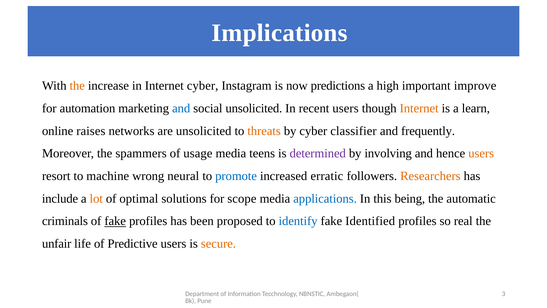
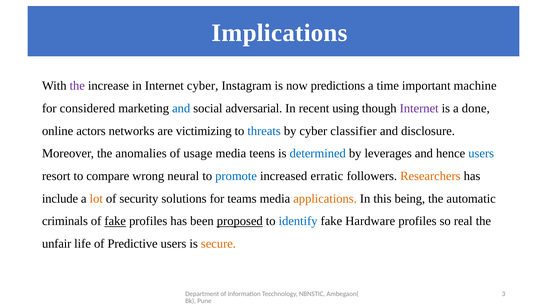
the colour: orange -> purple (77, 86)
high: high -> time (388, 86)
improve: improve -> machine (475, 86)
automation: automation -> considered (87, 108)
social unsolicited: unsolicited -> adversarial (254, 108)
recent users: users -> using (346, 108)
Internet colour: orange -> purple (419, 108)
learn: learn -> done (476, 108)
raises: raises -> actors (91, 131)
are unsolicited: unsolicited -> victimizing (204, 131)
threats colour: orange -> blue (264, 131)
frequently: frequently -> disclosure (428, 131)
spammers: spammers -> anomalies (141, 153)
determined colour: purple -> blue (318, 153)
involving: involving -> leverages (388, 153)
users colour: orange -> blue (481, 153)
machine: machine -> compare (108, 176)
optimal: optimal -> security (139, 198)
scope: scope -> teams (242, 198)
applications colour: blue -> orange (325, 198)
proposed underline: none -> present (240, 221)
Identified: Identified -> Hardware (370, 221)
